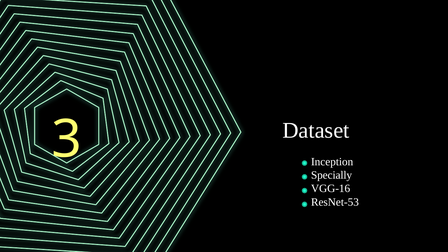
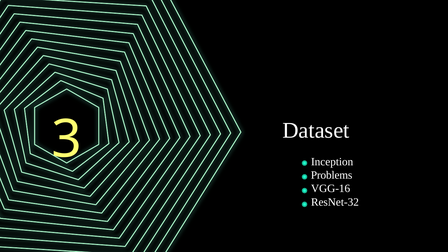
Specially: Specially -> Problems (332, 175)
ResNet-53: ResNet-53 -> ResNet-32 (335, 202)
